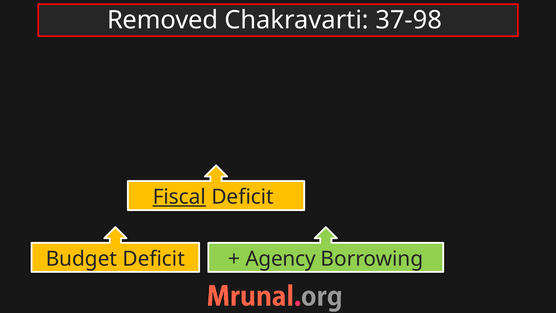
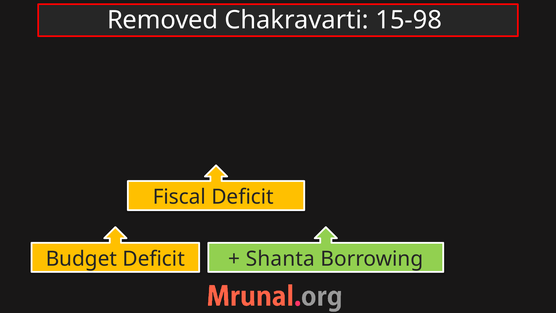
37-98: 37-98 -> 15-98 (409, 20)
Fiscal underline: present -> none (179, 197)
Agency: Agency -> Shanta (280, 259)
